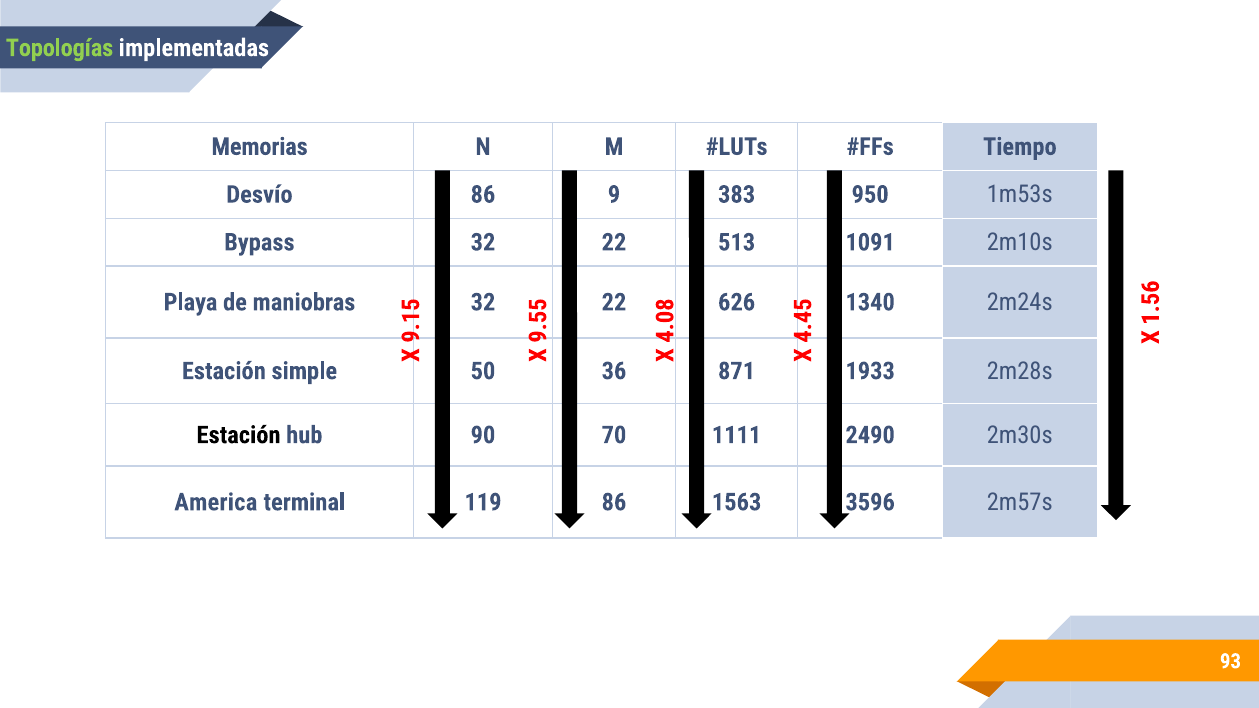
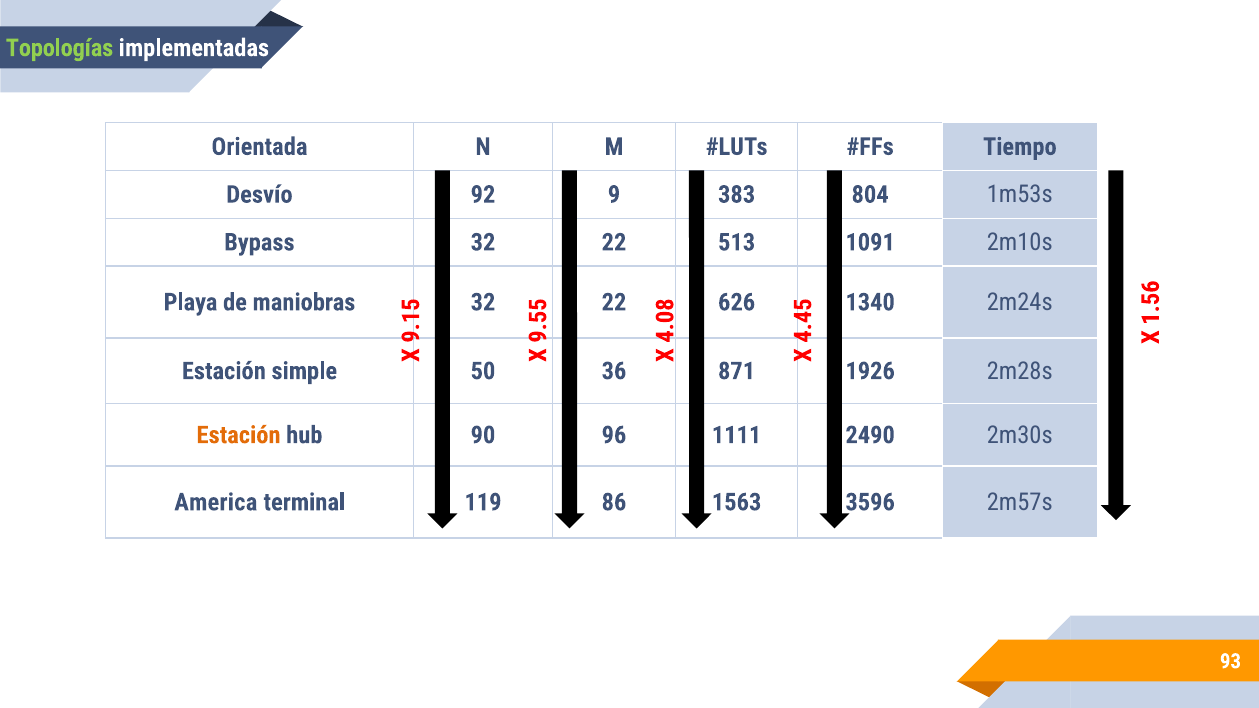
Memorias: Memorias -> Orientada (259, 147)
Desvío 86: 86 -> 92 (483, 195)
950: 950 -> 804 (870, 195)
1933: 1933 -> 1926 (870, 371)
Estación colour: black -> orange (239, 435)
70: 70 -> 96 (614, 435)
